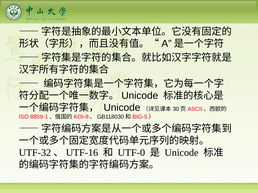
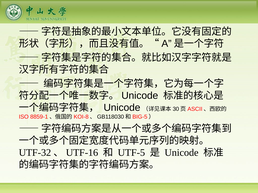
UTF-0: UTF-0 -> UTF-5 (131, 153)
